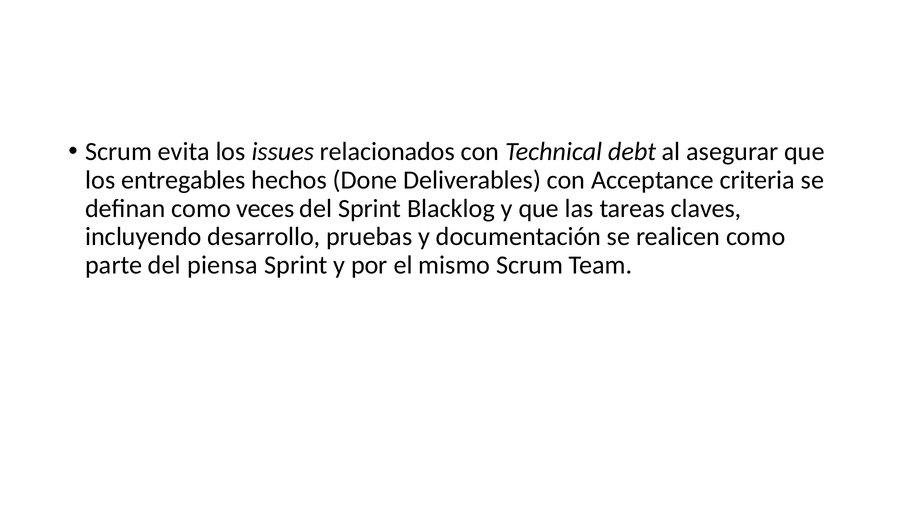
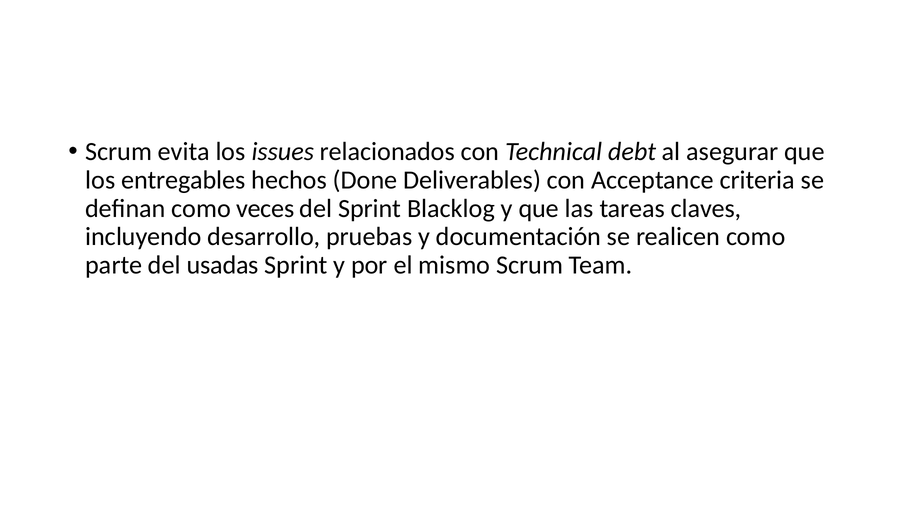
piensa: piensa -> usadas (223, 265)
